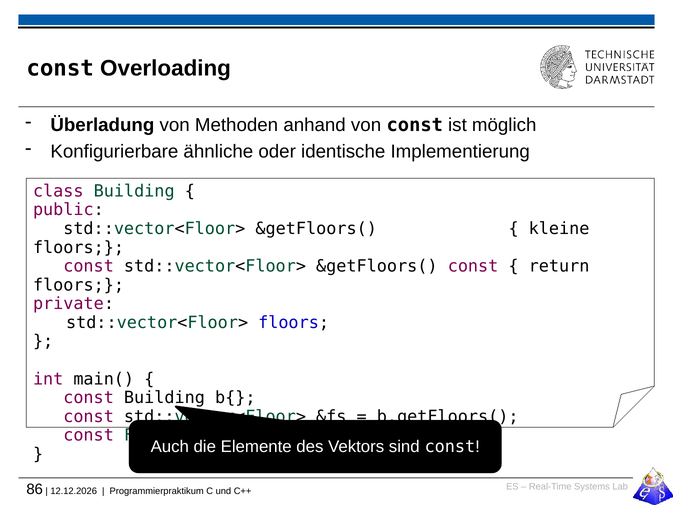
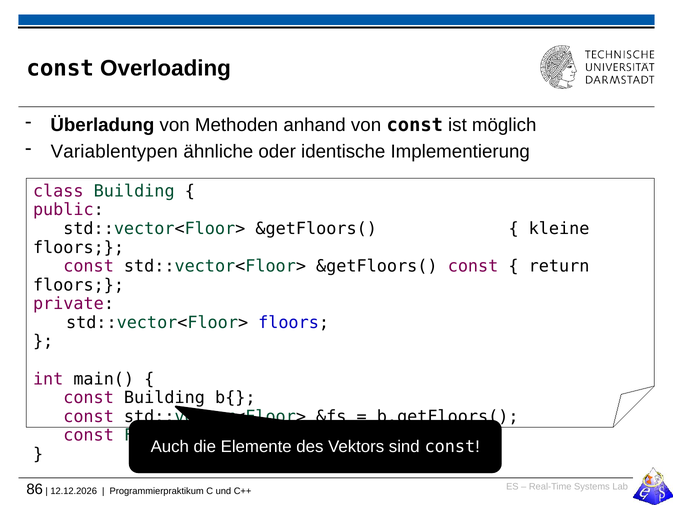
Konfigurierbare: Konfigurierbare -> Variablentypen (114, 151)
